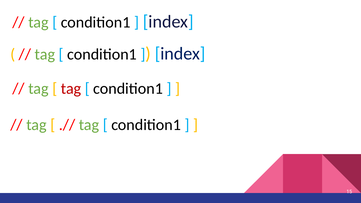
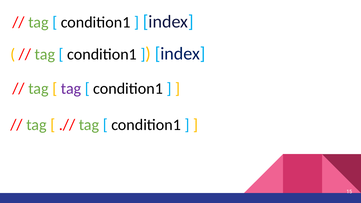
tag colour: red -> purple (71, 89)
